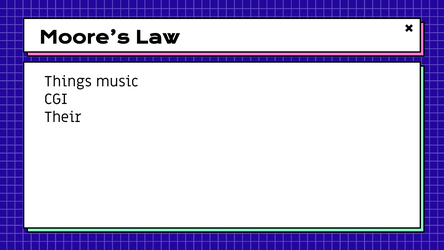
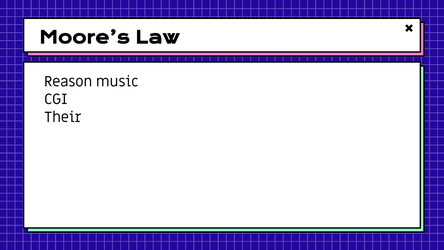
Things: Things -> Reason (68, 82)
